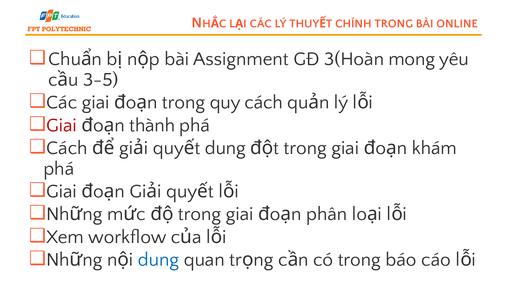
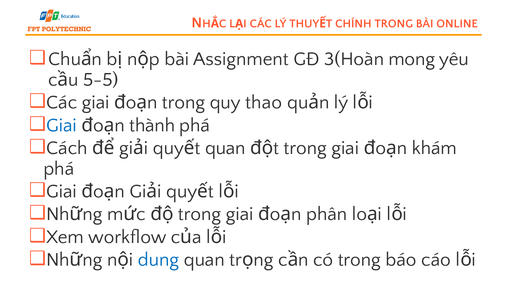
3-5: 3-5 -> 5-5 (101, 80)
quy cách: cách -> thao (264, 102)
Giai colour: red -> blue (61, 125)
dung: dung -> quan (225, 148)
